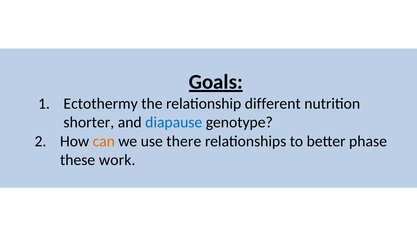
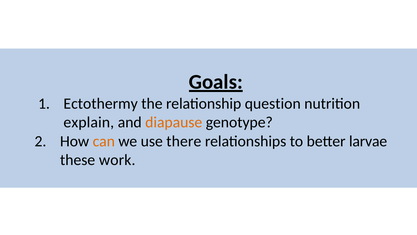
different: different -> question (273, 103)
shorter: shorter -> explain (89, 122)
diapause colour: blue -> orange (174, 122)
phase: phase -> larvae (368, 141)
